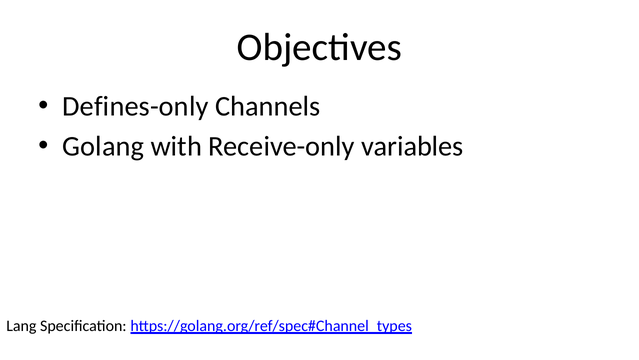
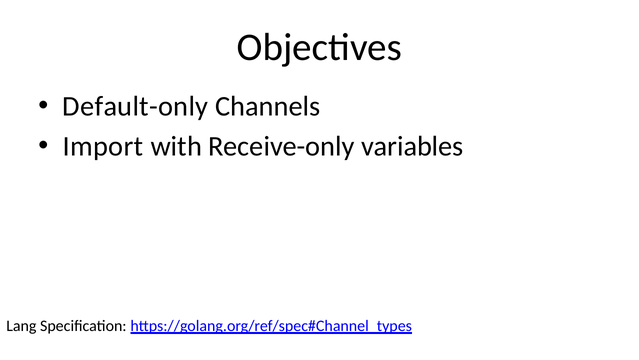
Defines-only: Defines-only -> Default-only (135, 106)
Golang: Golang -> Import (103, 146)
